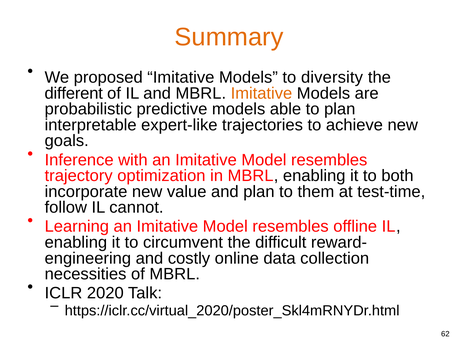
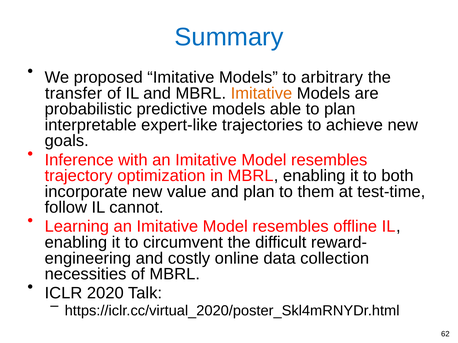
Summary colour: orange -> blue (229, 37)
diversity: diversity -> arbitrary (332, 78)
different: different -> transfer (74, 93)
